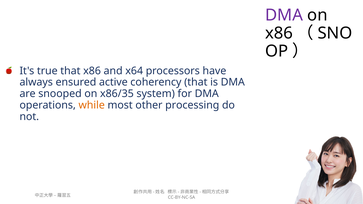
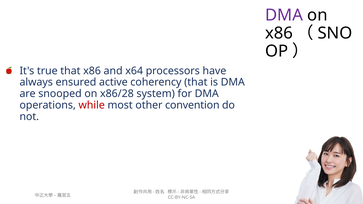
x86/35: x86/35 -> x86/28 (117, 94)
while colour: orange -> red (92, 105)
processing: processing -> convention (192, 105)
